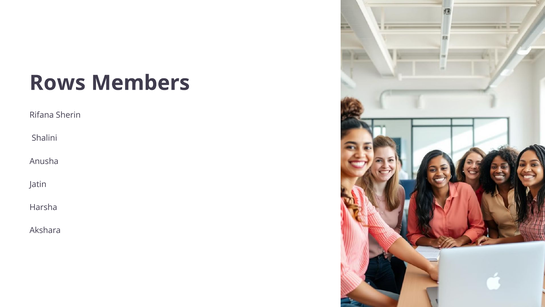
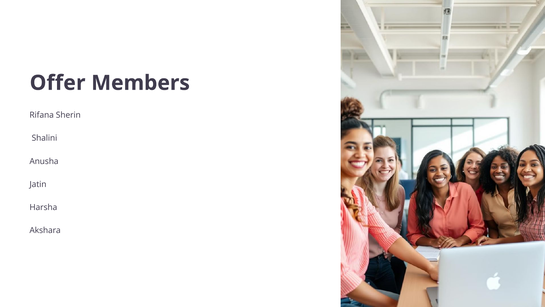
Rows: Rows -> Offer (58, 83)
